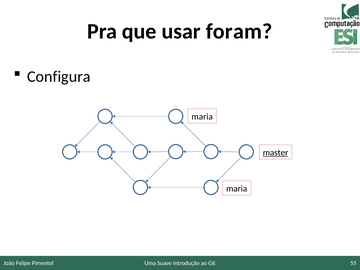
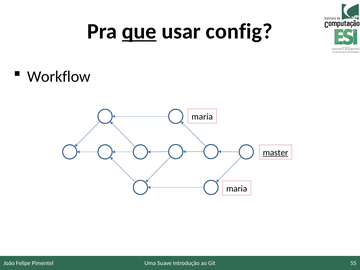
que underline: none -> present (139, 31)
foram: foram -> config (239, 31)
Configura: Configura -> Workflow (59, 77)
